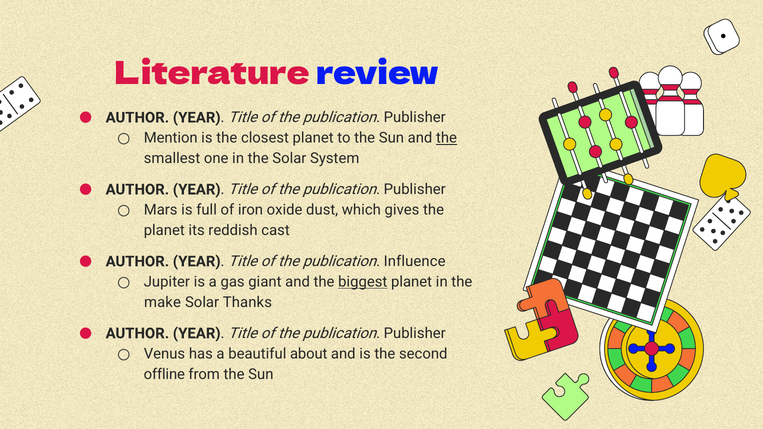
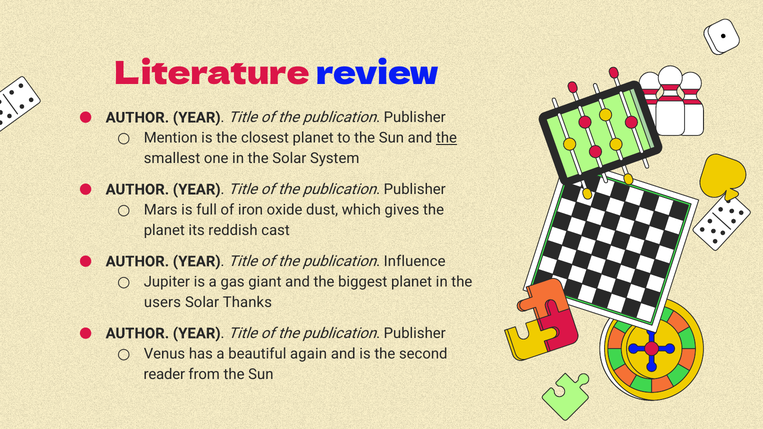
biggest underline: present -> none (363, 282)
make: make -> users (162, 302)
about: about -> again (309, 354)
offline: offline -> reader (164, 374)
